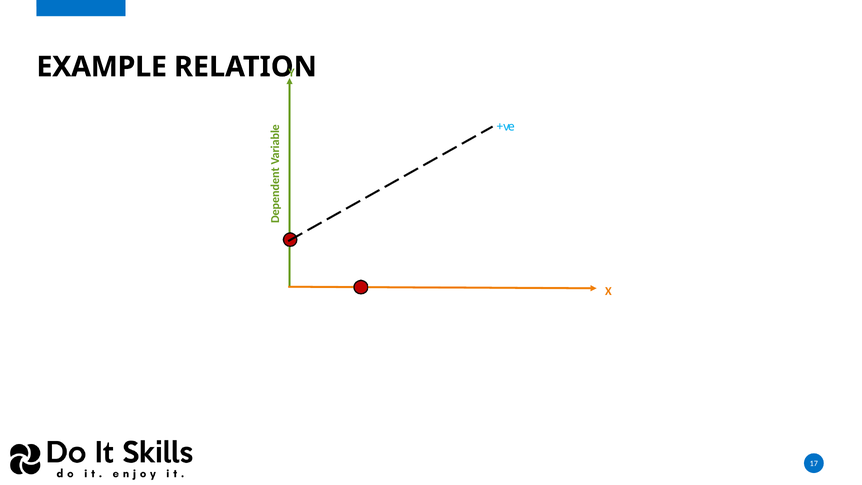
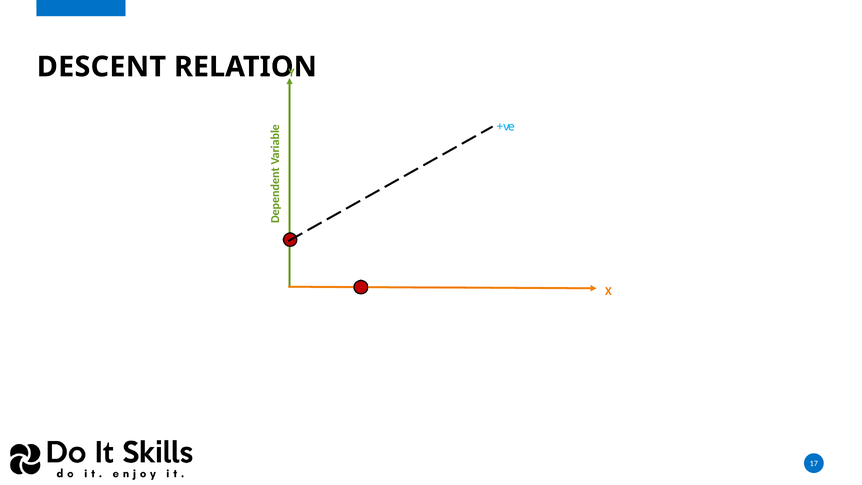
EXAMPLE: EXAMPLE -> DESCENT (101, 67)
